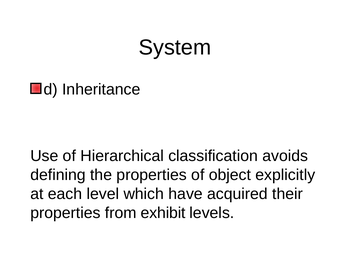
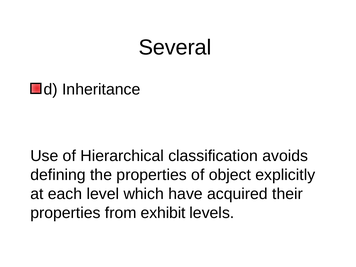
System: System -> Several (175, 47)
